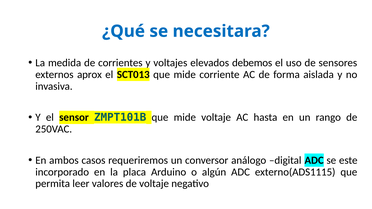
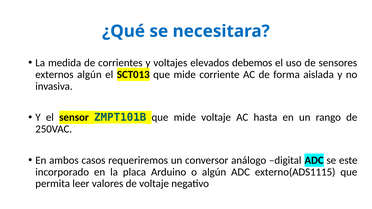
externos aprox: aprox -> algún (89, 75)
